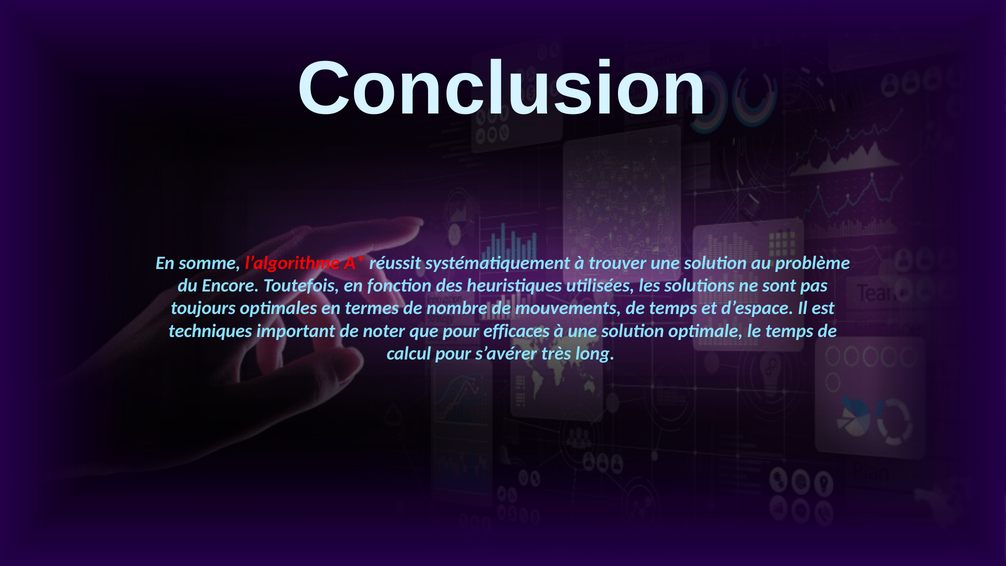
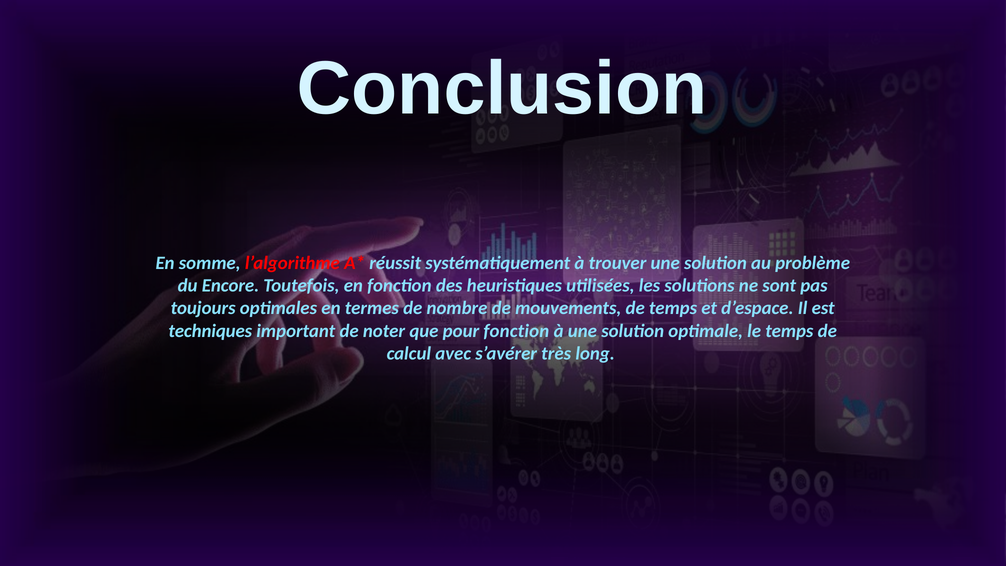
pour efficaces: efficaces -> fonction (516, 331)
calcul pour: pour -> avec (453, 353)
